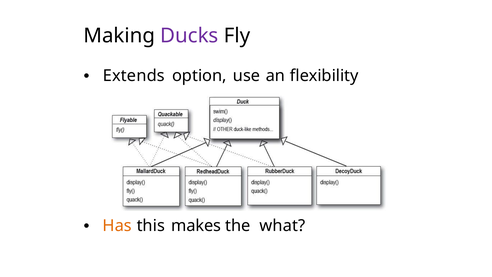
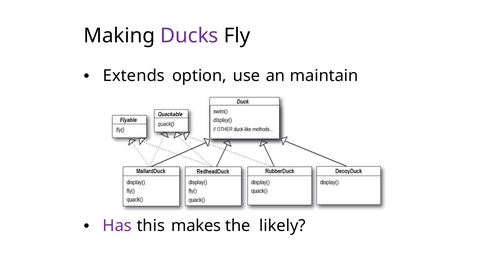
flexibility: flexibility -> maintain (324, 76)
Has colour: orange -> purple (117, 225)
what: what -> likely (282, 225)
